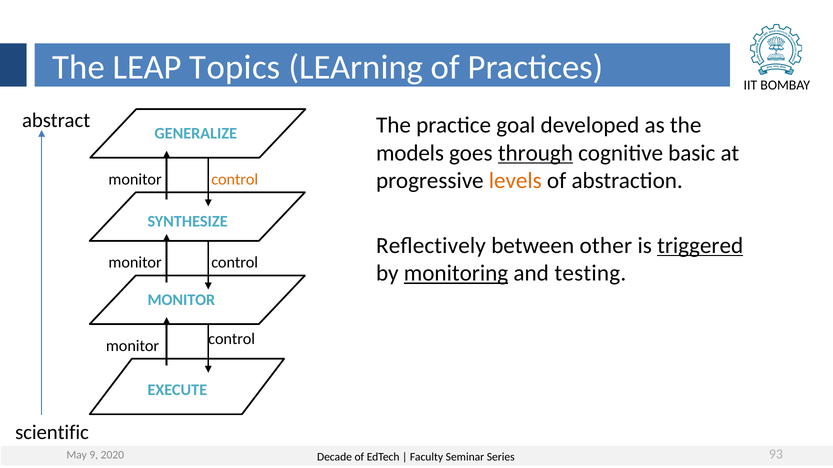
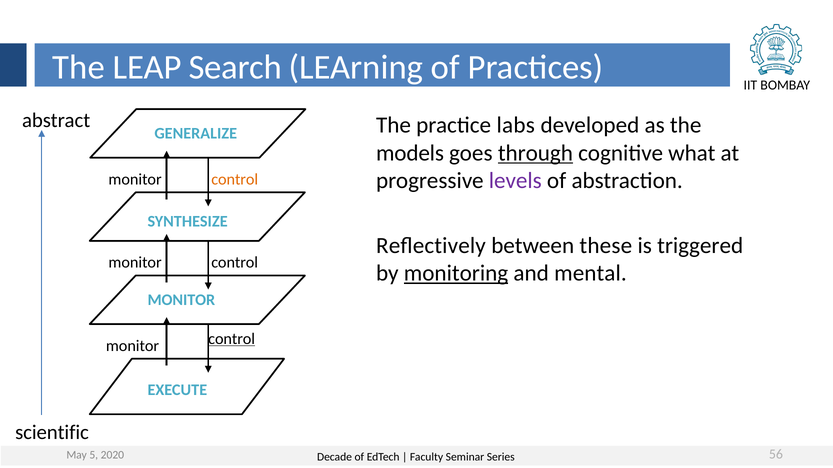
Topics: Topics -> Search (235, 67)
goal: goal -> labs (516, 126)
basic: basic -> what (692, 153)
levels colour: orange -> purple (515, 181)
other: other -> these (606, 246)
triggered underline: present -> none (700, 246)
testing: testing -> mental (590, 274)
control underline: none -> present (232, 339)
9: 9 -> 5 (94, 455)
93: 93 -> 56 (776, 455)
